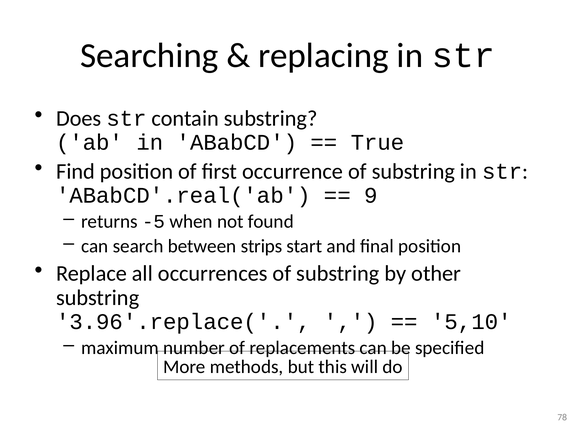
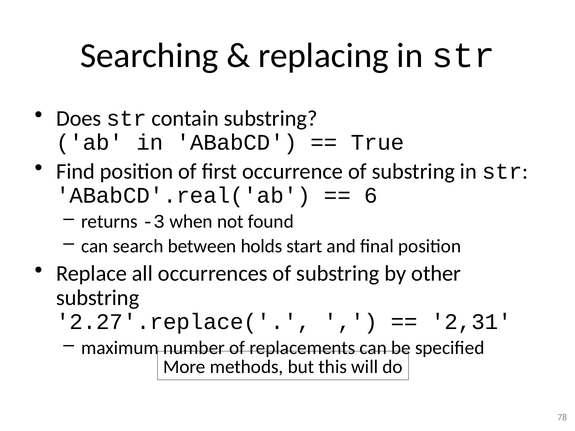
9: 9 -> 6 (371, 196)
-5: -5 -> -3 (154, 222)
strips: strips -> holds (261, 246)
3.96'.replace(: 3.96'.replace( -> 2.27'.replace( (183, 322)
5,10: 5,10 -> 2,31 (471, 322)
